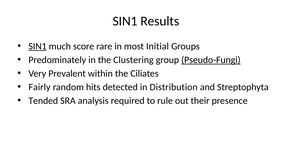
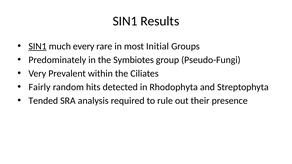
score: score -> every (84, 46)
Clustering: Clustering -> Symbiotes (134, 60)
Pseudo-Fungi underline: present -> none (211, 60)
Distribution: Distribution -> Rhodophyta (174, 87)
